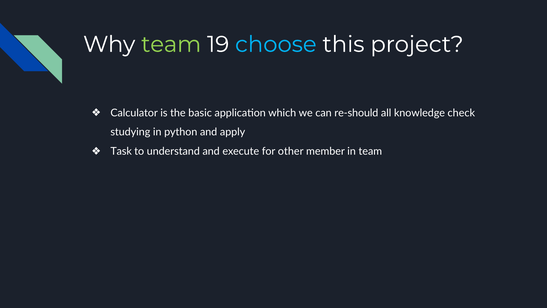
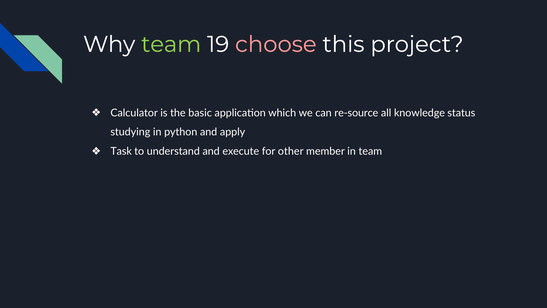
choose colour: light blue -> pink (276, 44)
re-should: re-should -> re-source (356, 113)
check: check -> status (461, 113)
